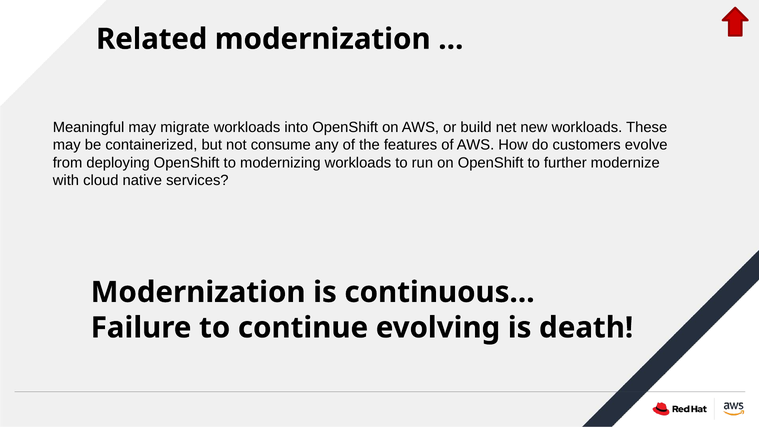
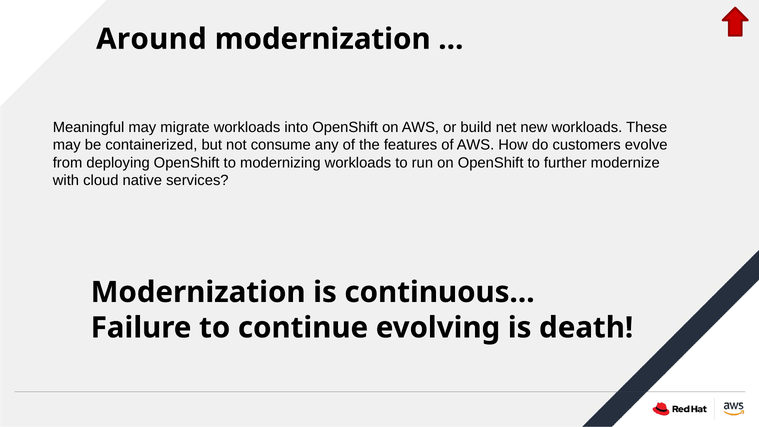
Related: Related -> Around (151, 39)
